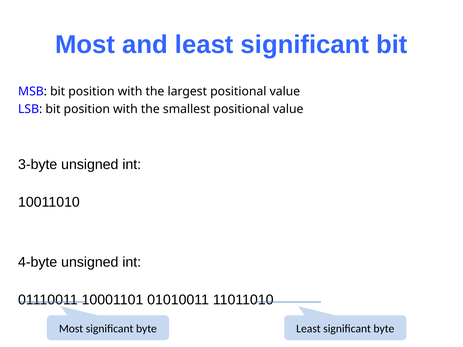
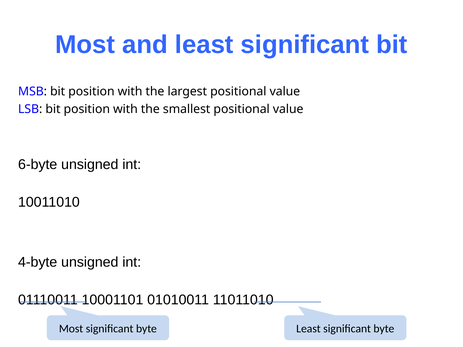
3-byte: 3-byte -> 6-byte (38, 165)
